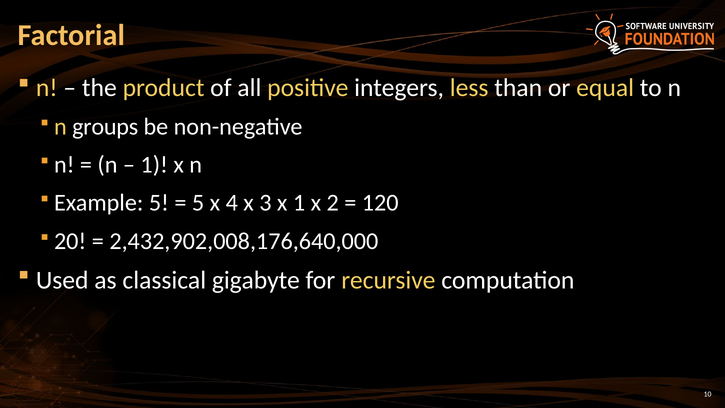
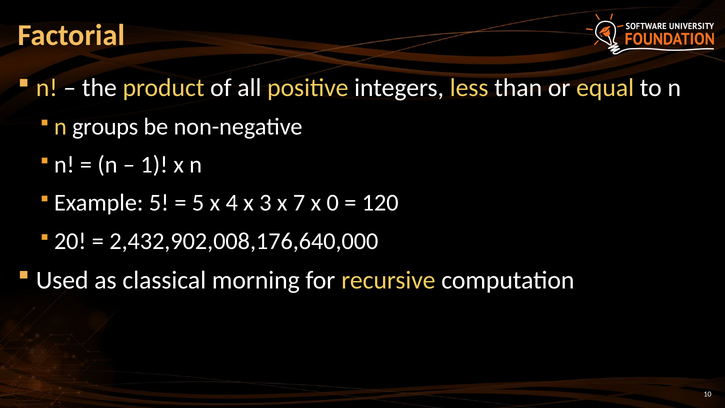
x 1: 1 -> 7 (299, 203)
2: 2 -> 0 (333, 203)
gigabyte: gigabyte -> morning (256, 280)
